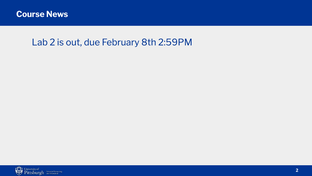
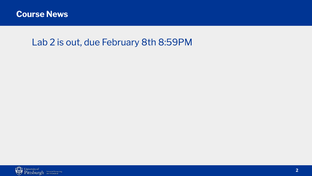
2:59PM: 2:59PM -> 8:59PM (175, 42)
